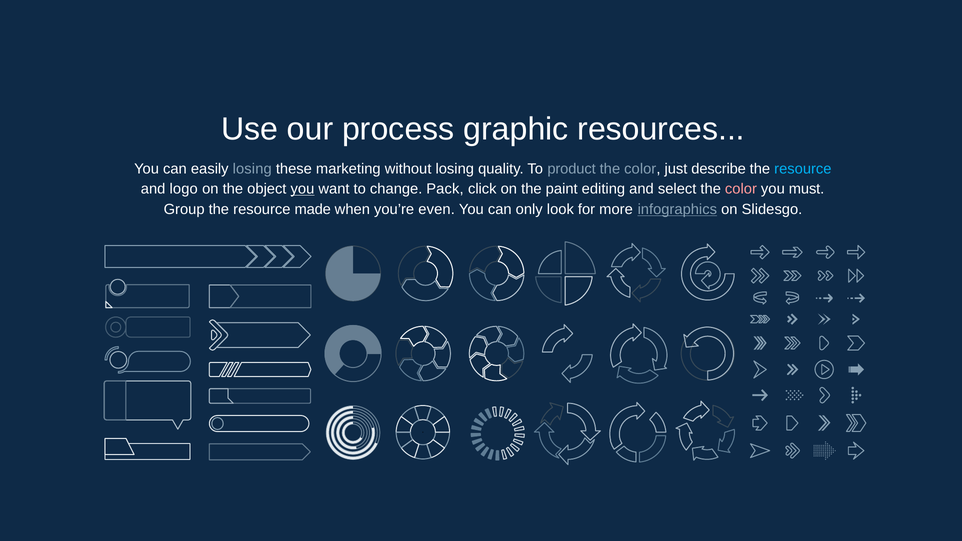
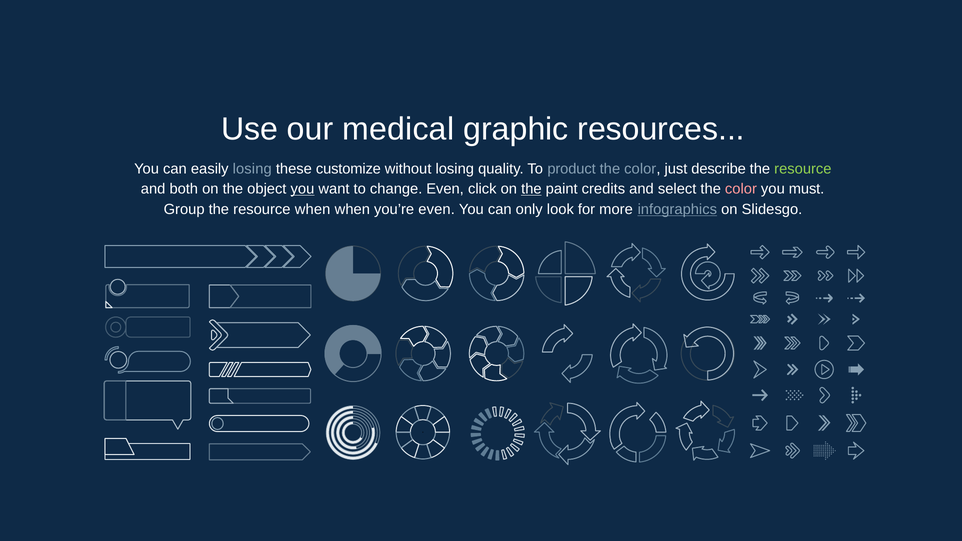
process: process -> medical (398, 129)
marketing: marketing -> customize (348, 169)
resource colour: light blue -> light green (803, 169)
logo: logo -> both (184, 189)
change Pack: Pack -> Even (445, 189)
the underline: none -> present (531, 189)
editing: editing -> credits (603, 189)
resource made: made -> when (313, 209)
